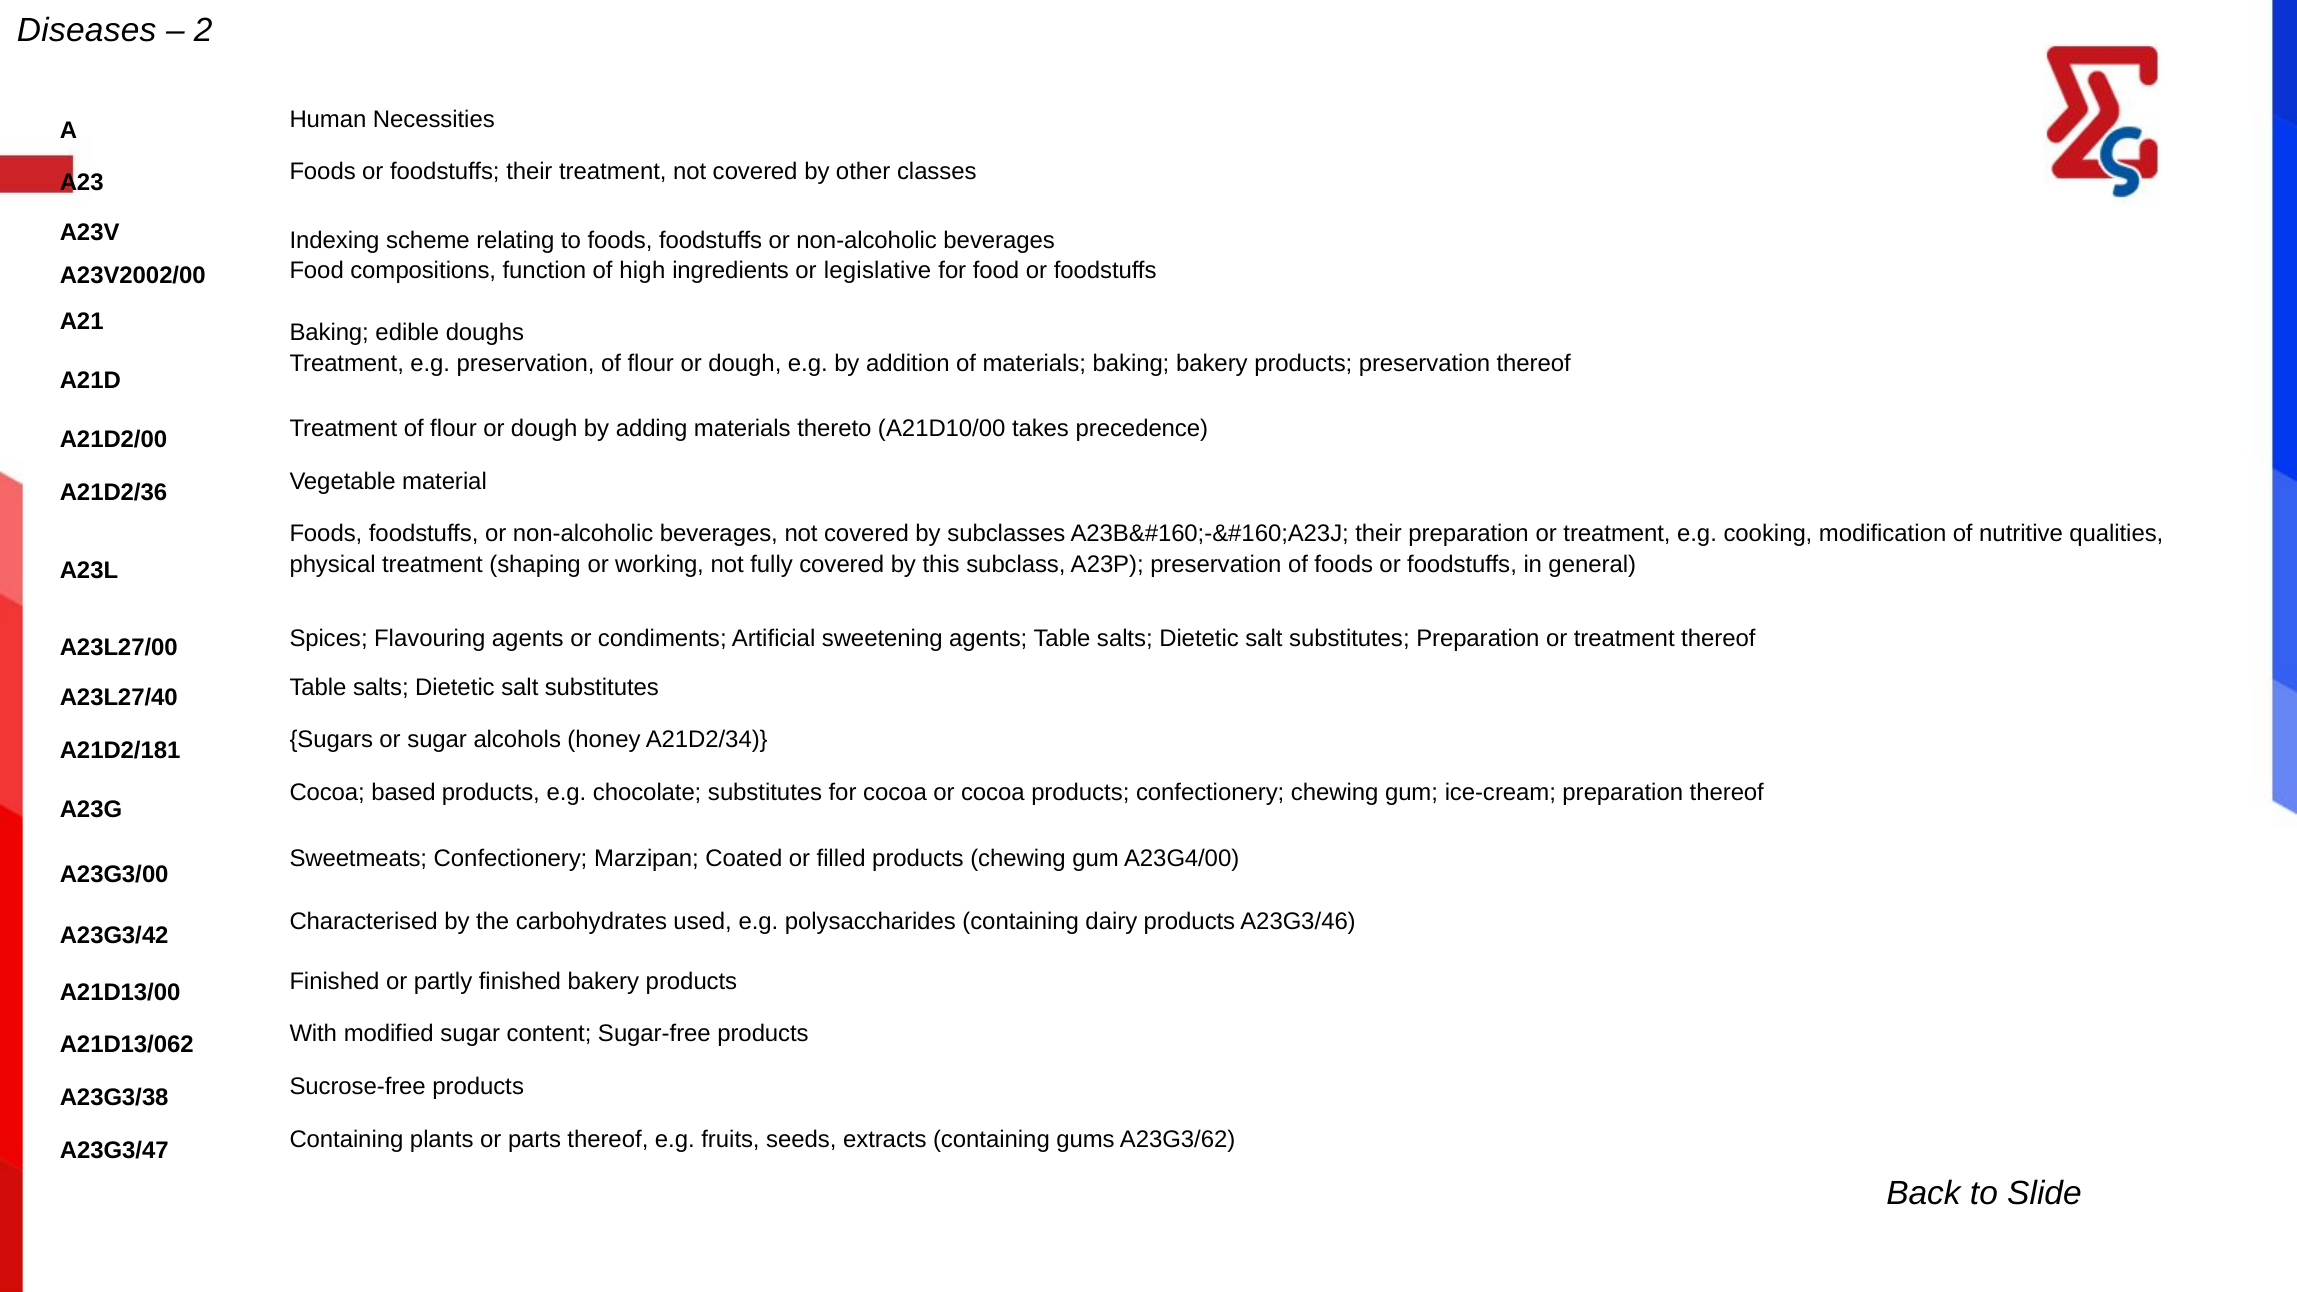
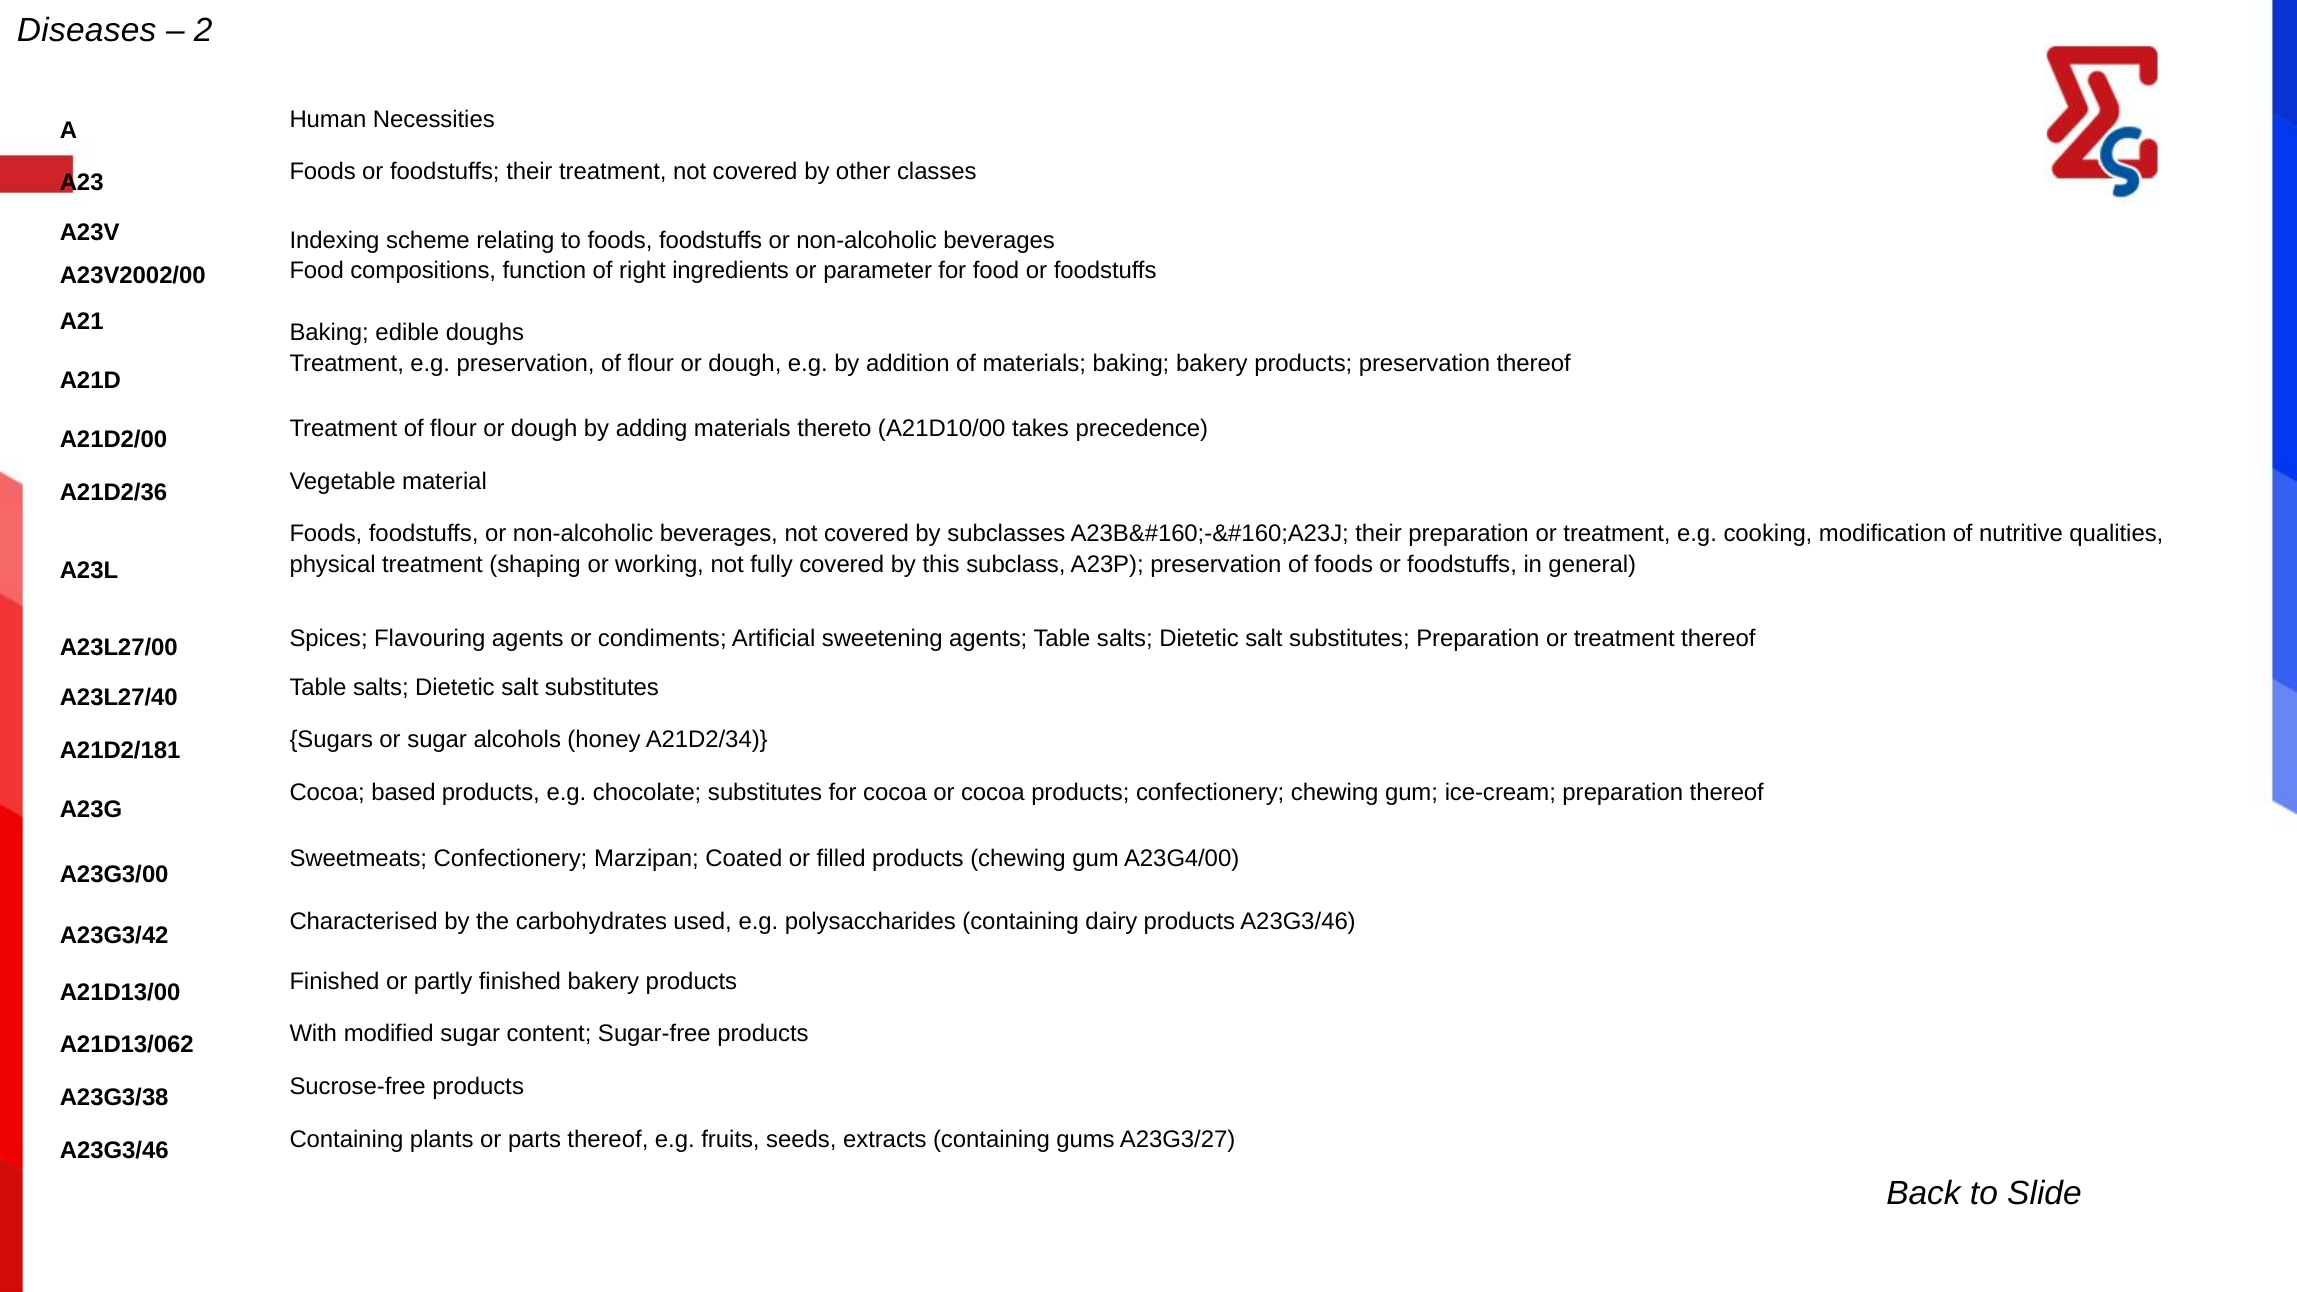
high: high -> right (642, 271)
legislative: legislative -> parameter (878, 271)
A23G3/47: A23G3/47 -> A23G3/46 (114, 1150)
A23G3/62: A23G3/62 -> A23G3/27 (1178, 1139)
